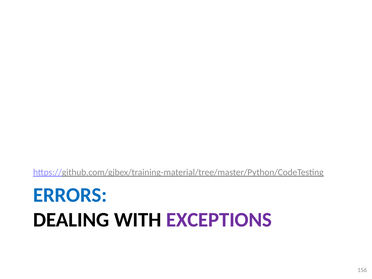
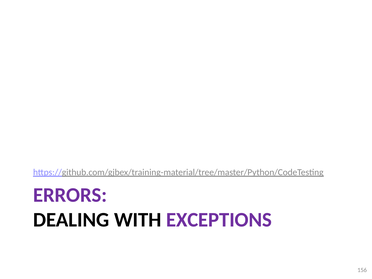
ERRORS colour: blue -> purple (70, 195)
